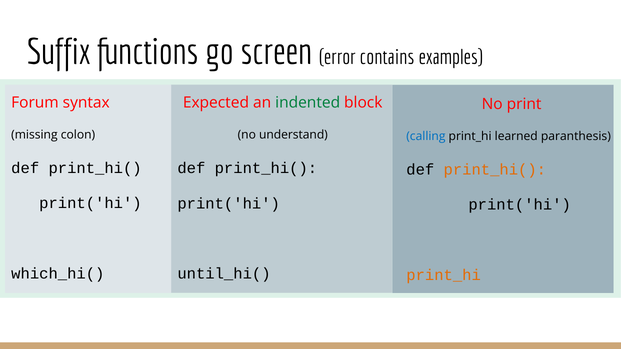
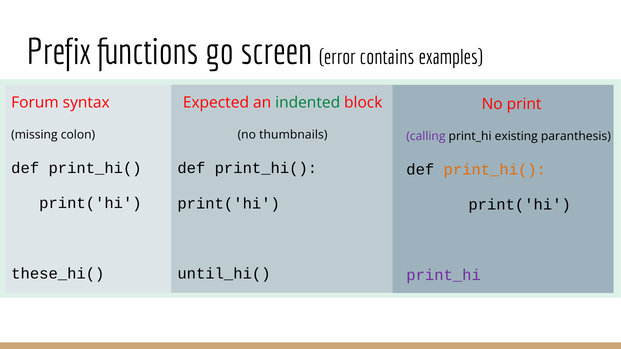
Suffix: Suffix -> Prefix (59, 52)
understand: understand -> thumbnails (293, 135)
calling colour: blue -> purple (426, 136)
learned: learned -> existing (516, 136)
which_hi(: which_hi( -> these_hi( (58, 274)
print_hi colour: orange -> purple (444, 275)
